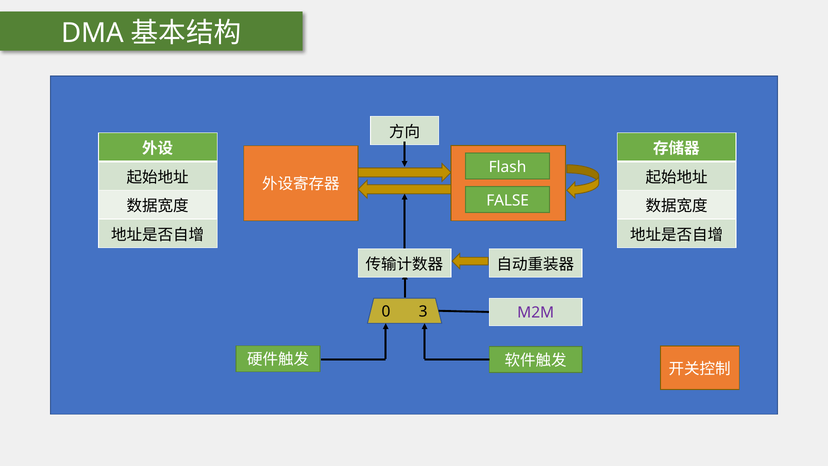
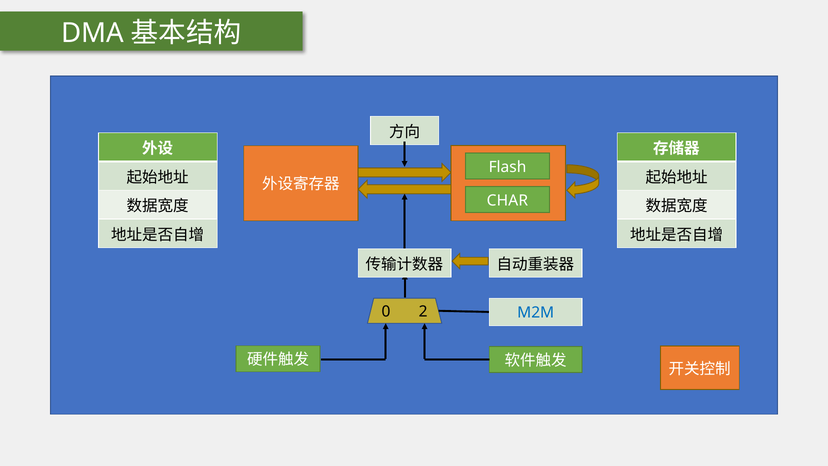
FALSE: FALSE -> CHAR (507, 200)
3: 3 -> 2 (423, 311)
M2M colour: purple -> blue (536, 313)
